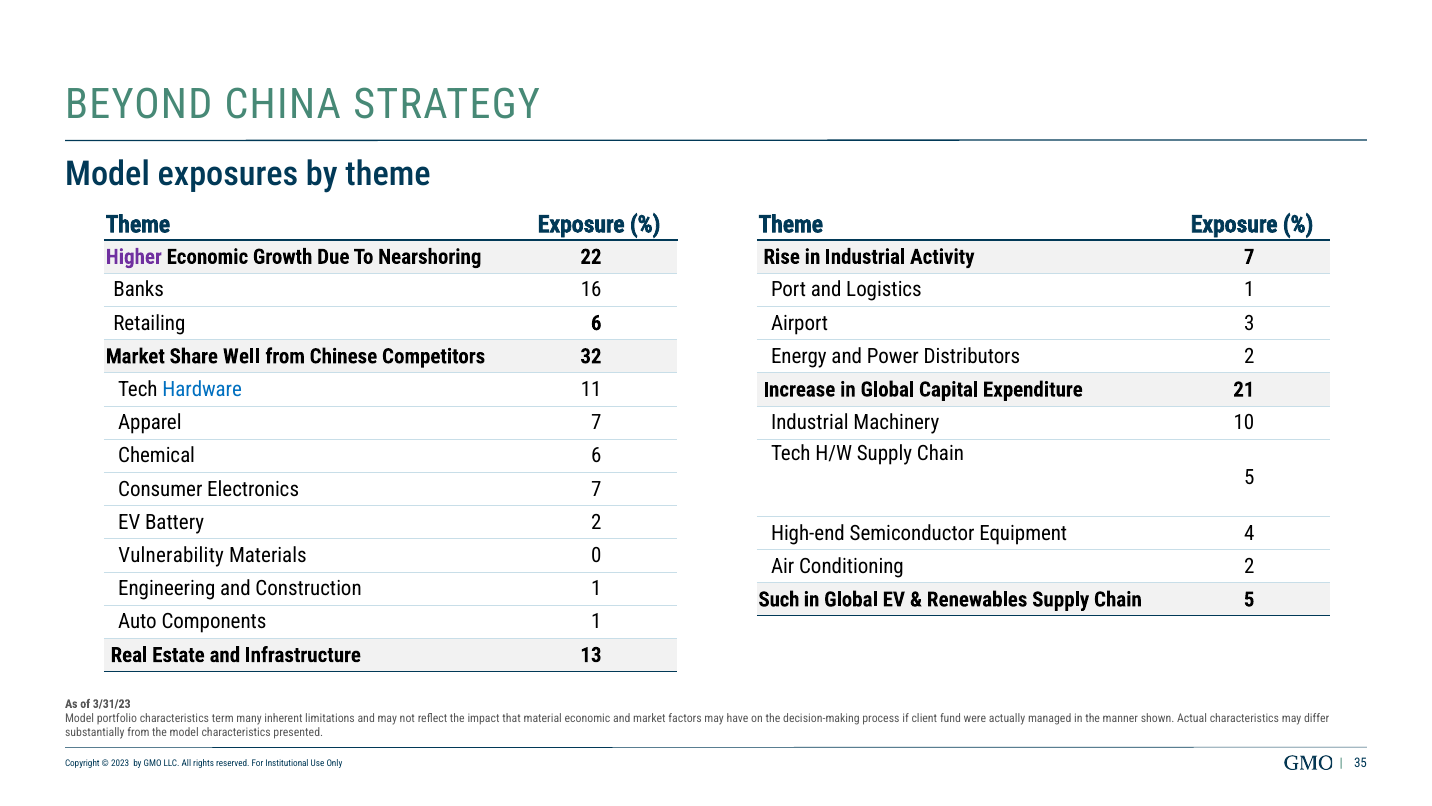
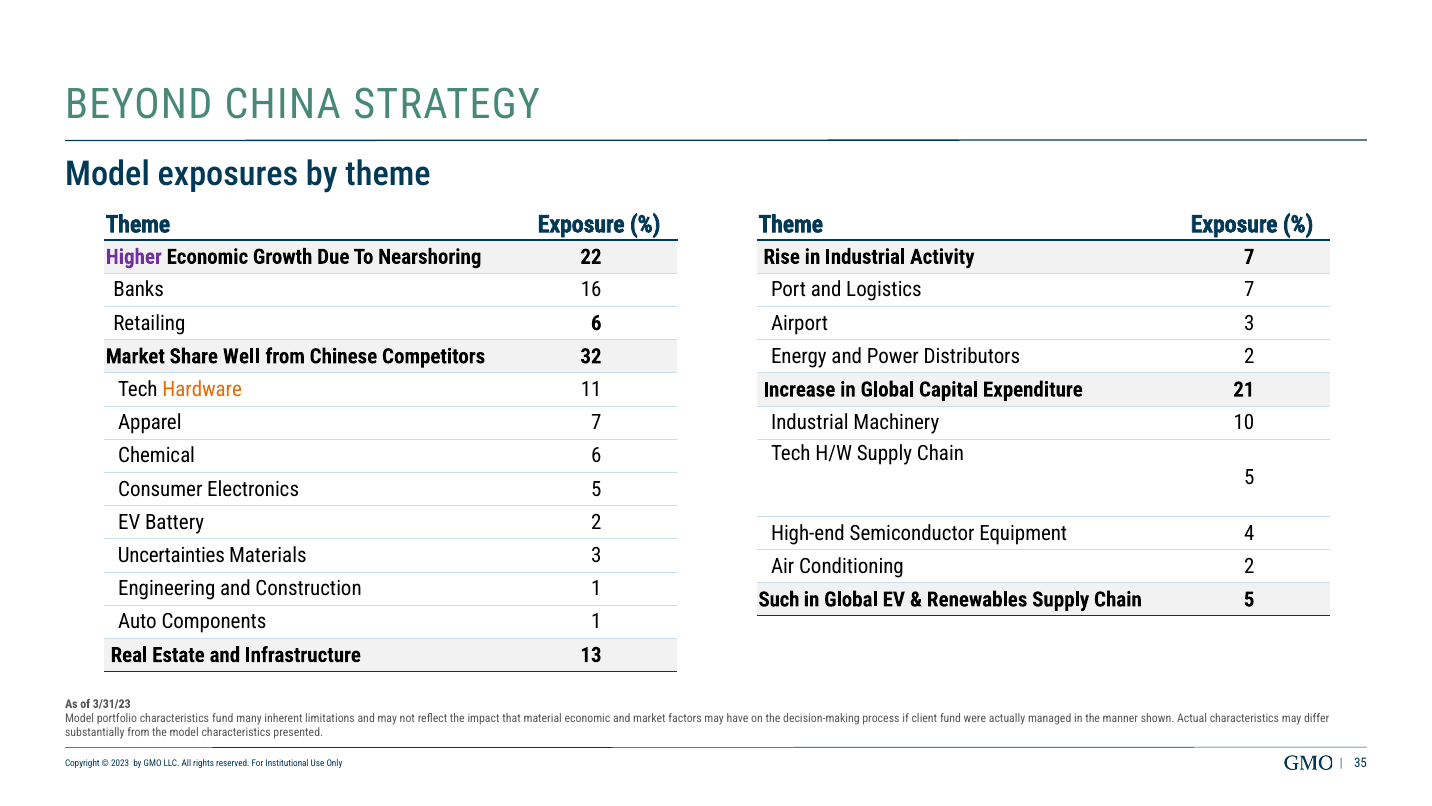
Logistics 1: 1 -> 7 (1249, 290)
Hardware colour: blue -> orange (202, 389)
Electronics 7: 7 -> 5 (596, 489)
Vulnerability: Vulnerability -> Uncertainties (171, 555)
Materials 0: 0 -> 3 (596, 555)
characteristics term: term -> fund (223, 718)
